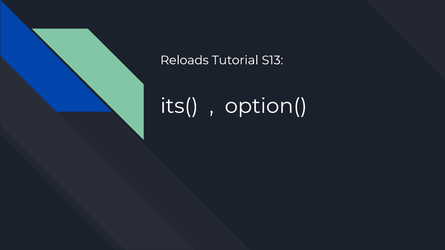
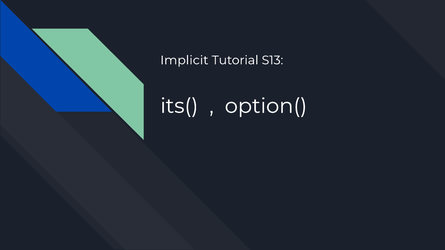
Reloads: Reloads -> Implicit (184, 60)
